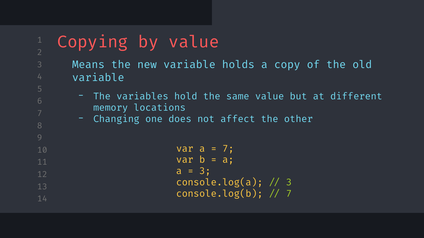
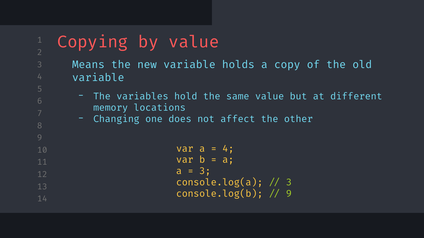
7: 7 -> 4 (228, 149)
7: 7 -> 9 (289, 194)
